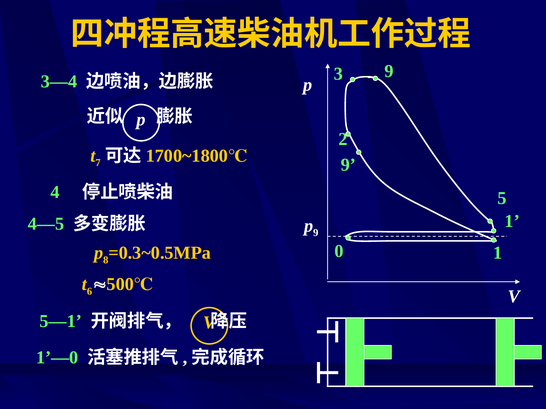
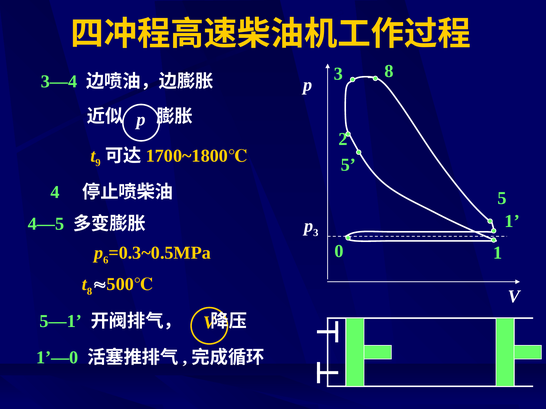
3 9: 9 -> 8 (389, 71)
7: 7 -> 9 (98, 163)
9: 9 -> 5 (348, 165)
p 9: 9 -> 3 (316, 233)
8: 8 -> 6 (106, 260)
6: 6 -> 8 (90, 292)
